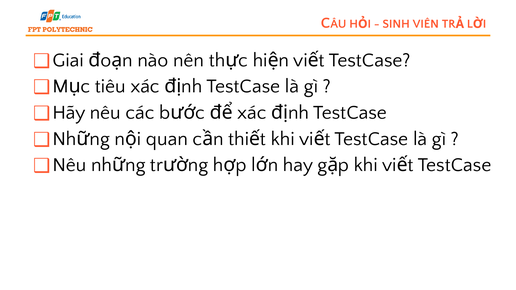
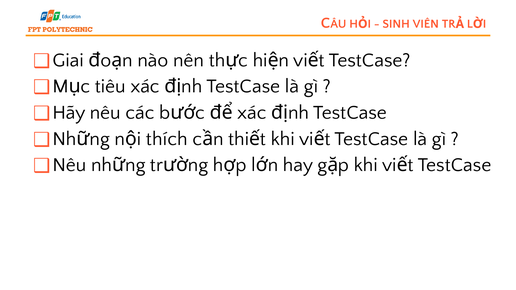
quan: quan -> thích (167, 139)
